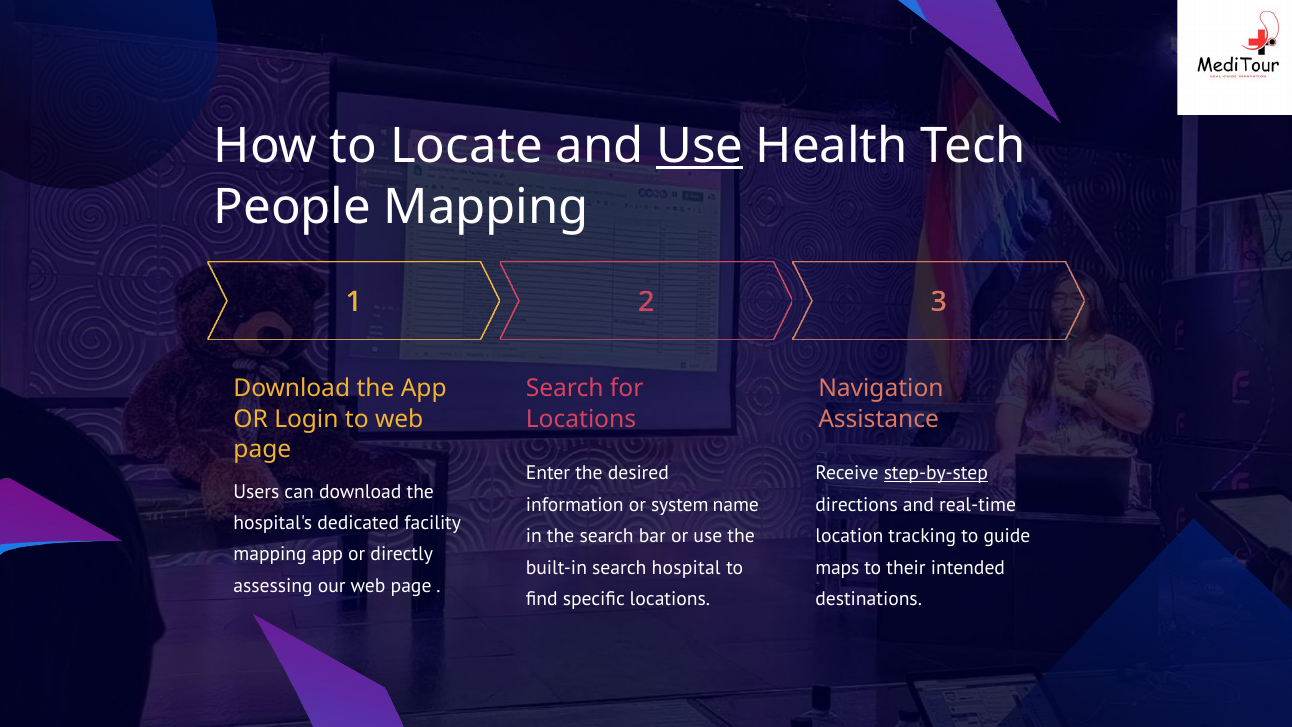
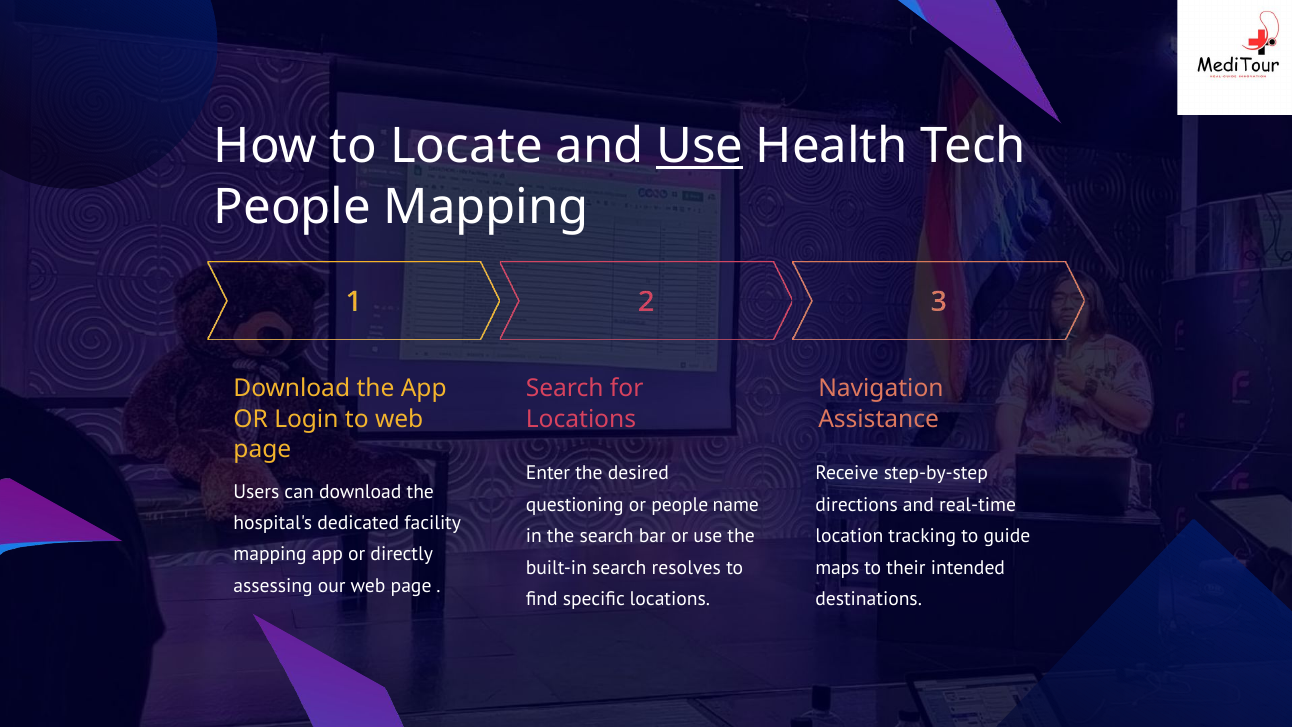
step-by-step underline: present -> none (936, 473)
information: information -> questioning (575, 505)
or system: system -> people (680, 505)
hospital: hospital -> resolves (686, 567)
